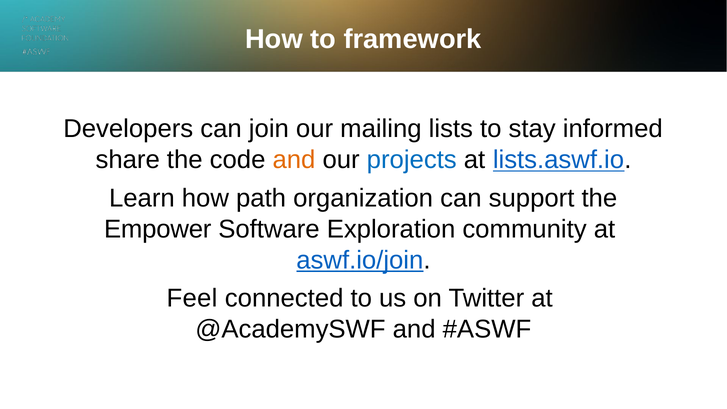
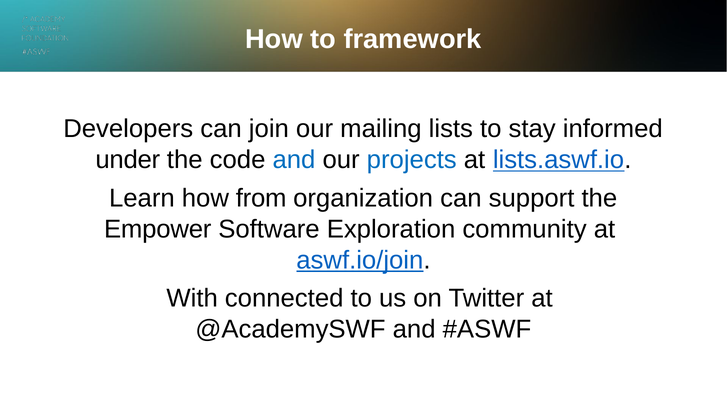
share: share -> under (128, 160)
and colour: orange -> blue (294, 160)
path: path -> from (261, 198)
Feel: Feel -> With (192, 298)
